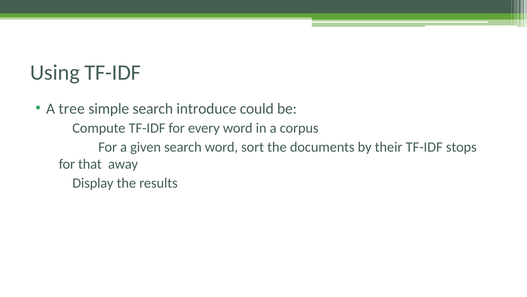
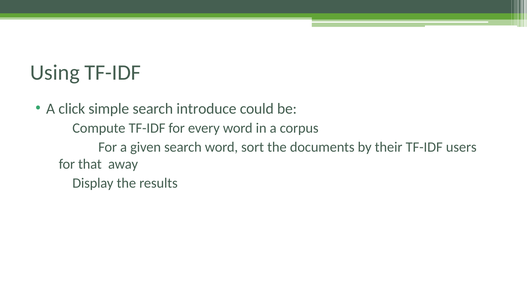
tree: tree -> click (72, 108)
stops: stops -> users (461, 147)
